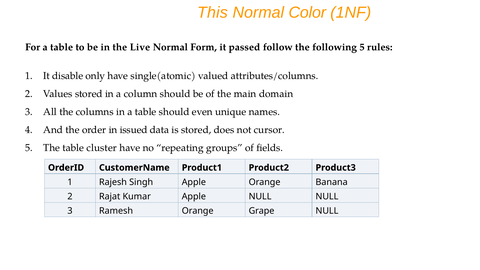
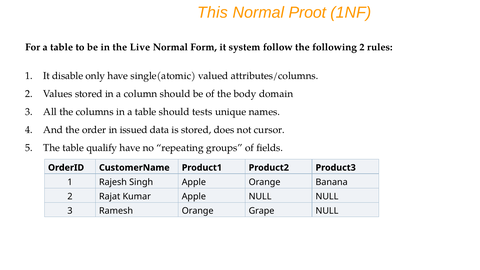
Color: Color -> Proot (307, 12)
passed: passed -> system (244, 47)
following 5: 5 -> 2 (362, 47)
main: main -> body (245, 94)
even: even -> tests (202, 112)
cluster: cluster -> qualify (102, 148)
